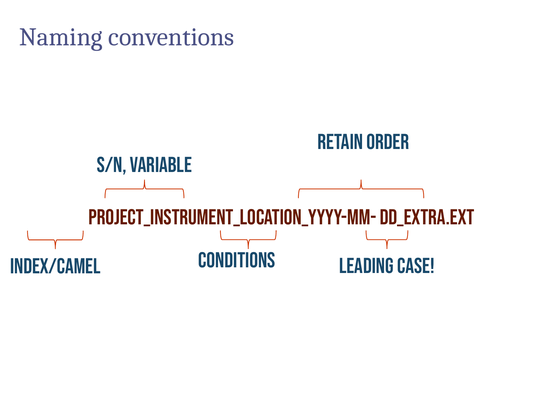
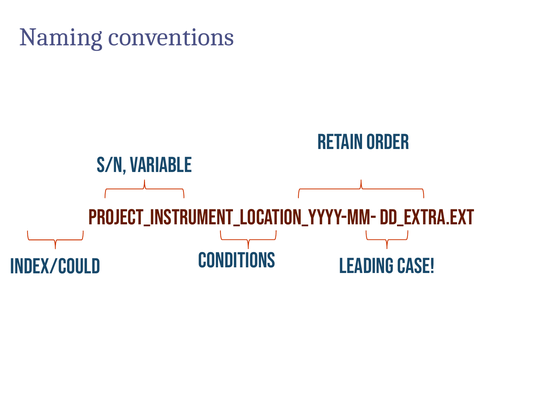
Index/camel: Index/camel -> Index/could (55, 267)
